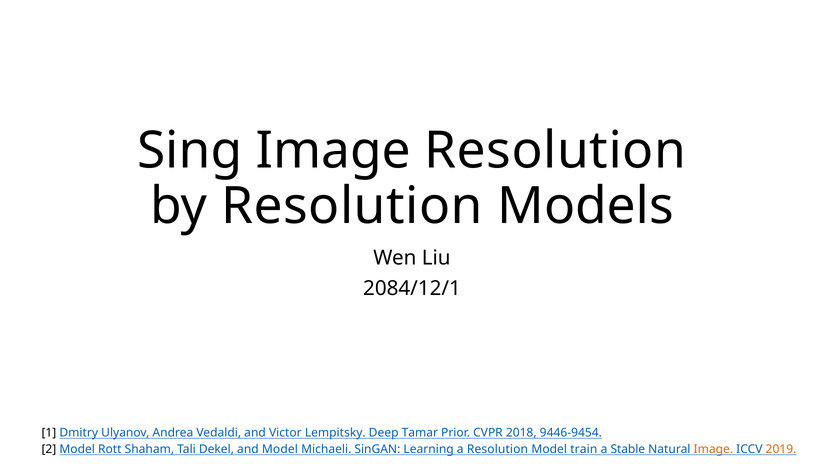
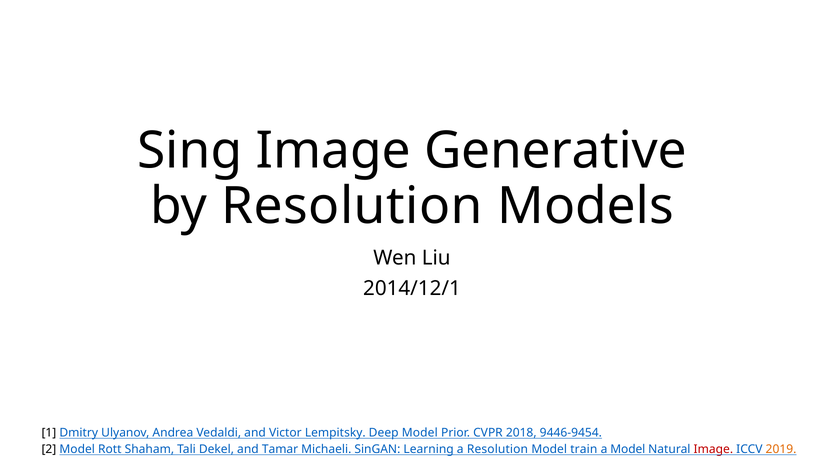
Image Resolution: Resolution -> Generative (555, 150)
2084/12/1: 2084/12/1 -> 2014/12/1 (412, 288)
Deep Tamar: Tamar -> Model (420, 432)
and Model: Model -> Tamar (280, 449)
a Stable: Stable -> Model (628, 449)
Image colour: orange -> red (713, 449)
